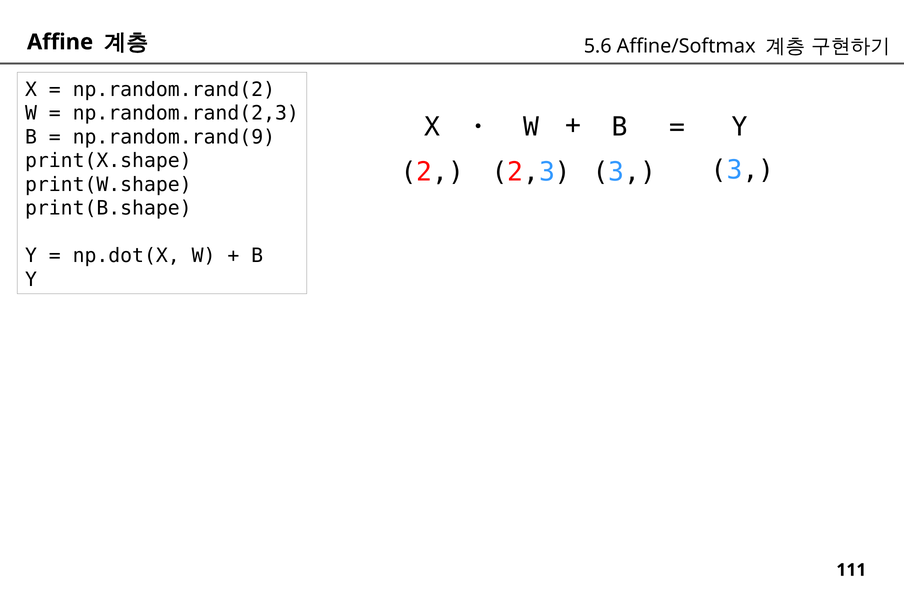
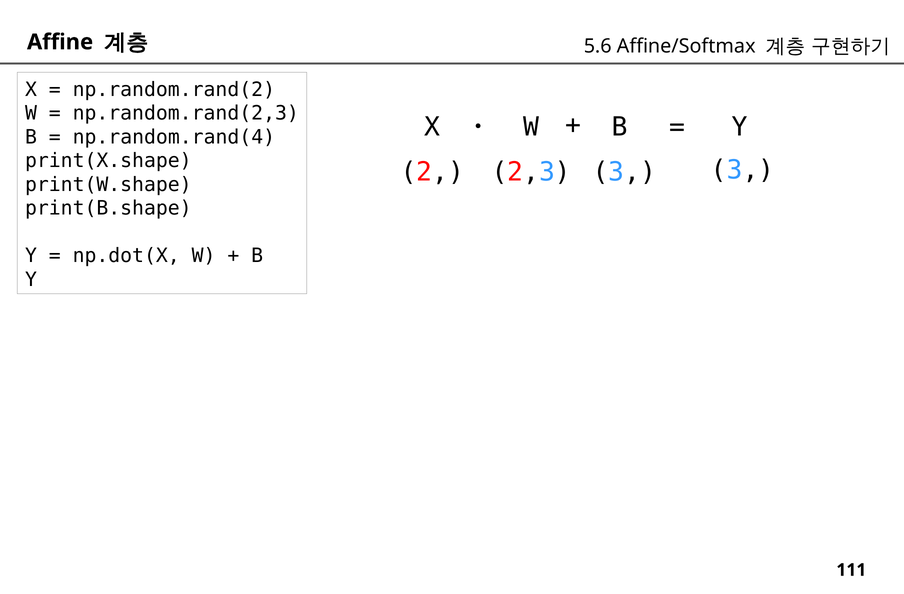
np.random.rand(9: np.random.rand(9 -> np.random.rand(4 (174, 137)
